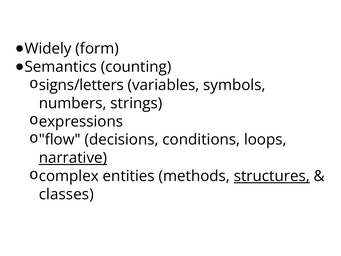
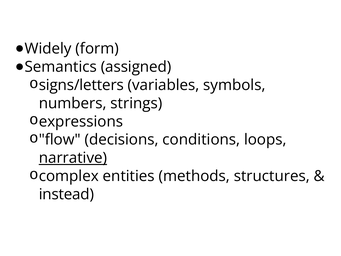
counting: counting -> assigned (136, 67)
structures underline: present -> none (272, 176)
classes: classes -> instead (66, 194)
